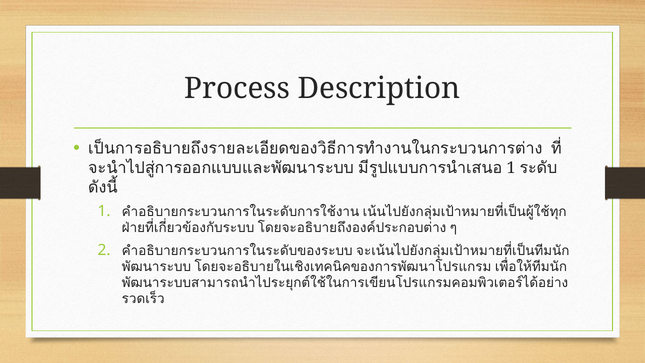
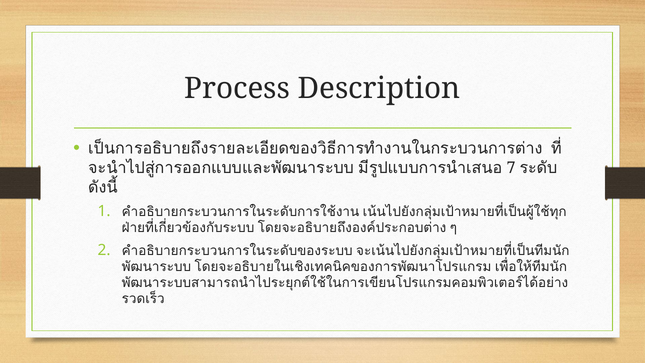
1: 1 -> 7 (511, 168)
